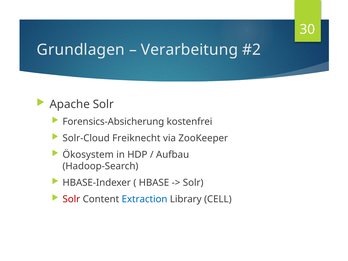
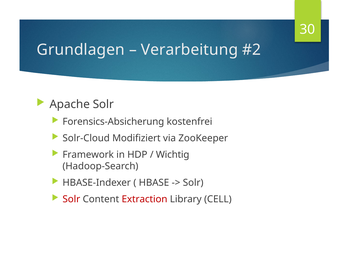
Freiknecht: Freiknecht -> Modifiziert (136, 138)
Ökosystem: Ökosystem -> Framework (88, 155)
Aufbau: Aufbau -> Wichtig (173, 155)
Extraction colour: blue -> red (145, 199)
